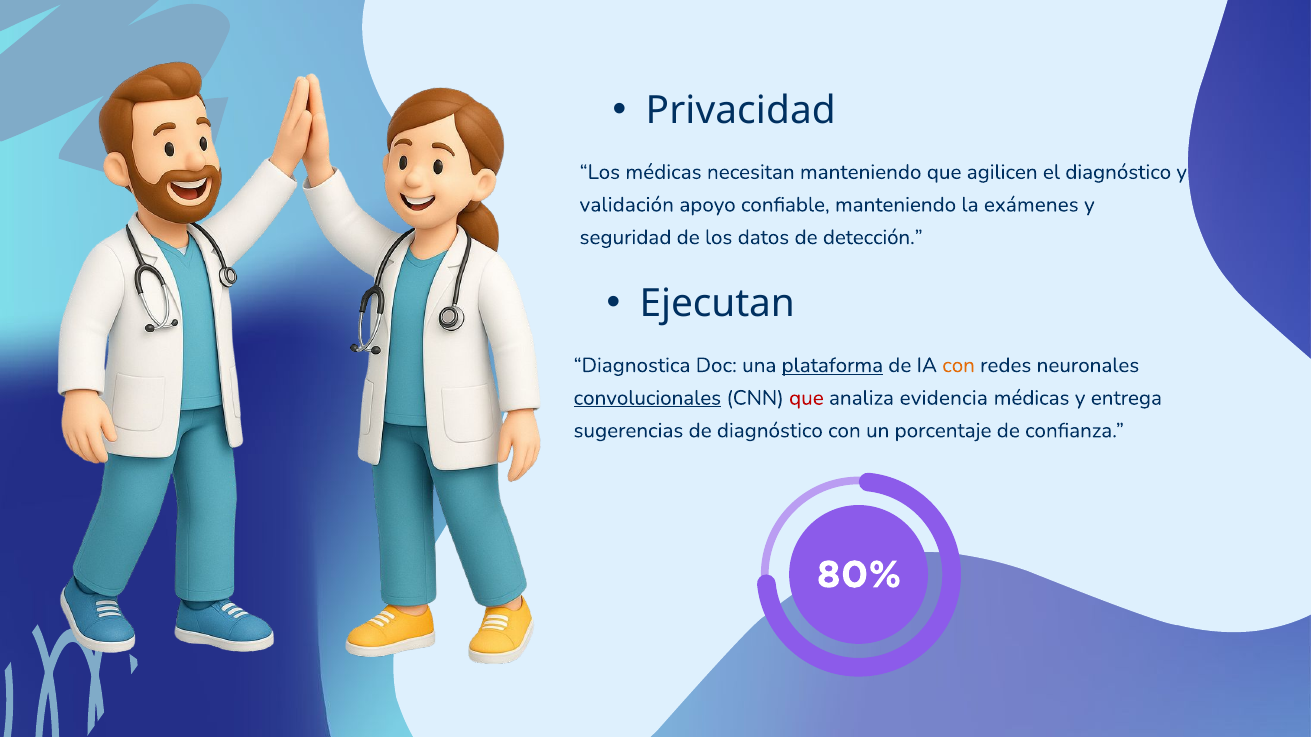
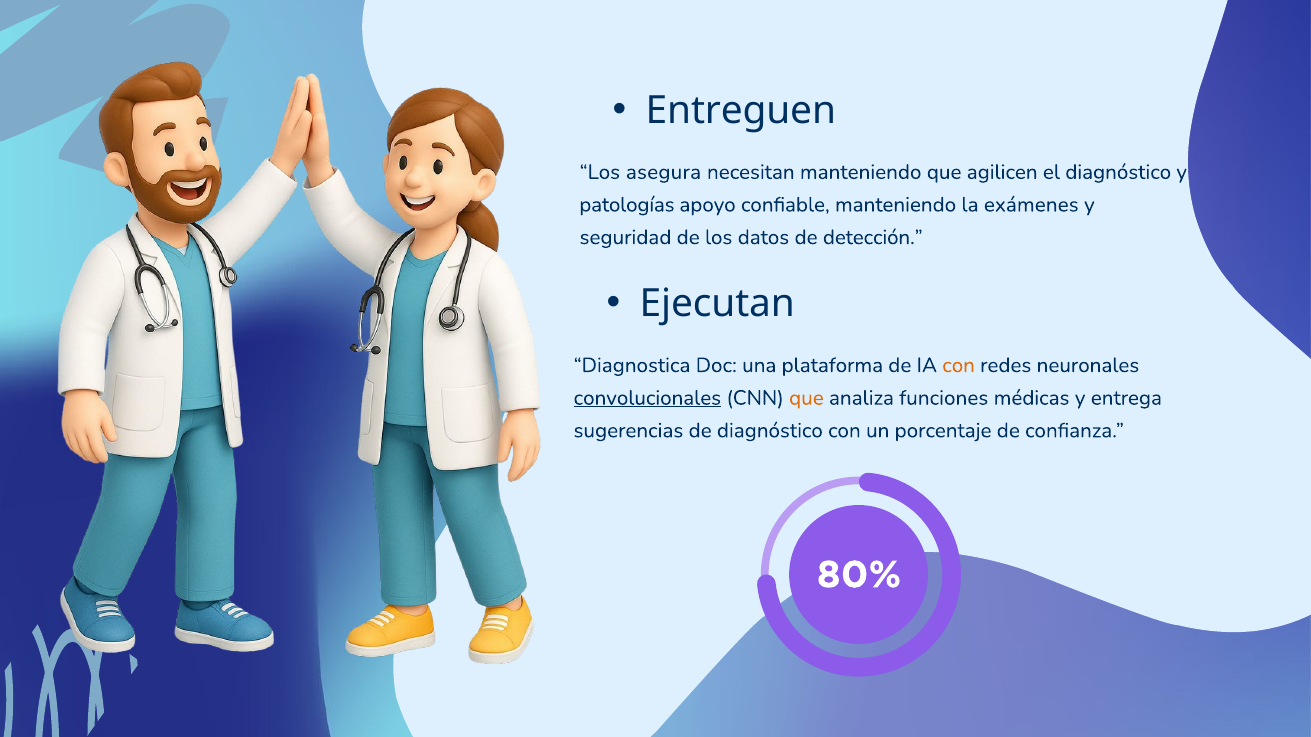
Privacidad: Privacidad -> Entreguen (741, 110)
Los médicas: médicas -> asegura (663, 172)
validación: validación -> patologías (627, 205)
plataforma underline: present -> none (832, 365)
que colour: red -> orange (806, 398)
evidencia: evidencia -> funciones (944, 398)
